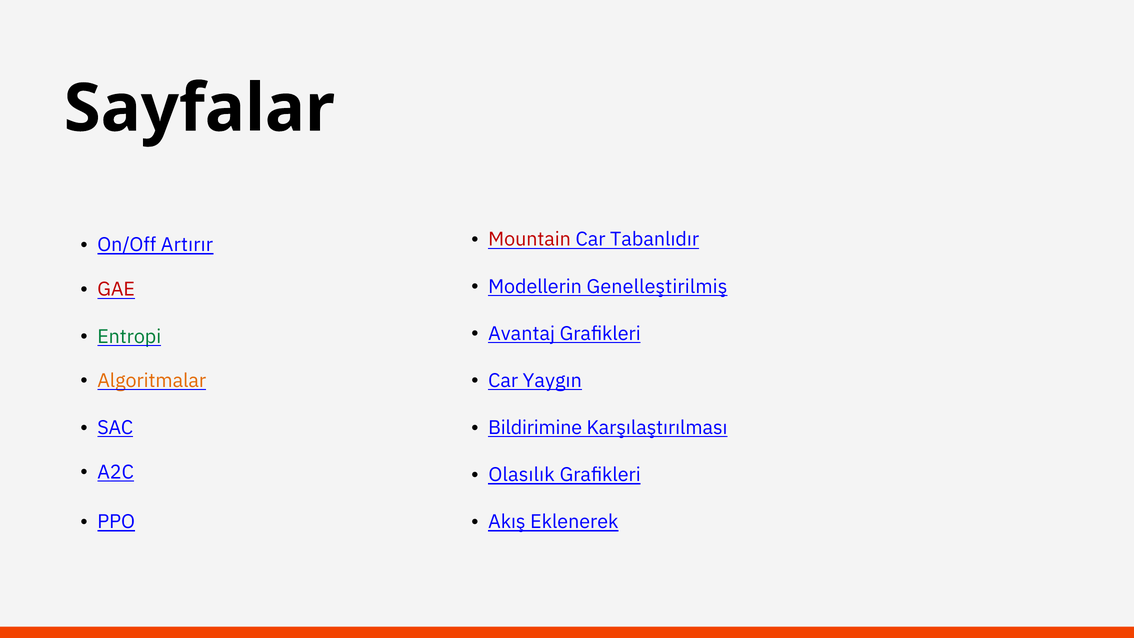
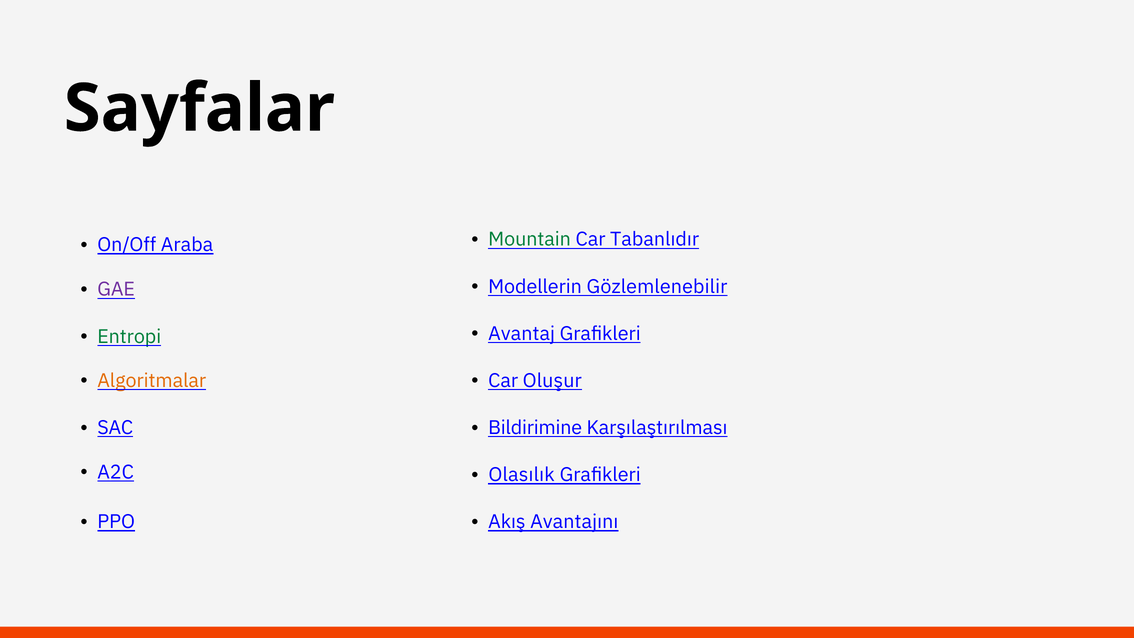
Mountain colour: red -> green (530, 239)
Artırır: Artırır -> Araba (187, 245)
Genelleştirilmiş: Genelleştirilmiş -> Gözlemlenebilir (657, 286)
GAE colour: red -> purple (116, 289)
Yaygın: Yaygın -> Oluşur (552, 381)
Eklenerek: Eklenerek -> Avantajını (574, 522)
